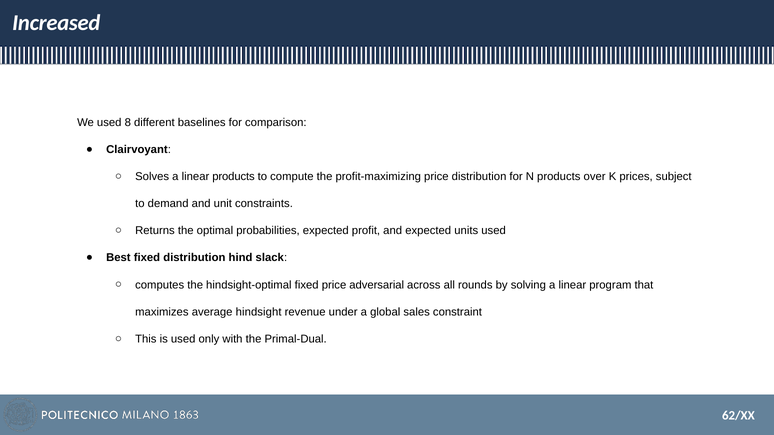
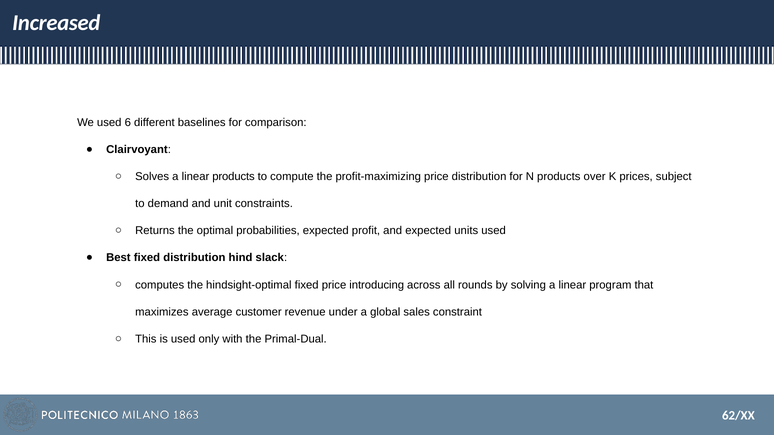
8: 8 -> 6 (128, 122)
adversarial: adversarial -> introducing (377, 285)
hindsight: hindsight -> customer (259, 312)
